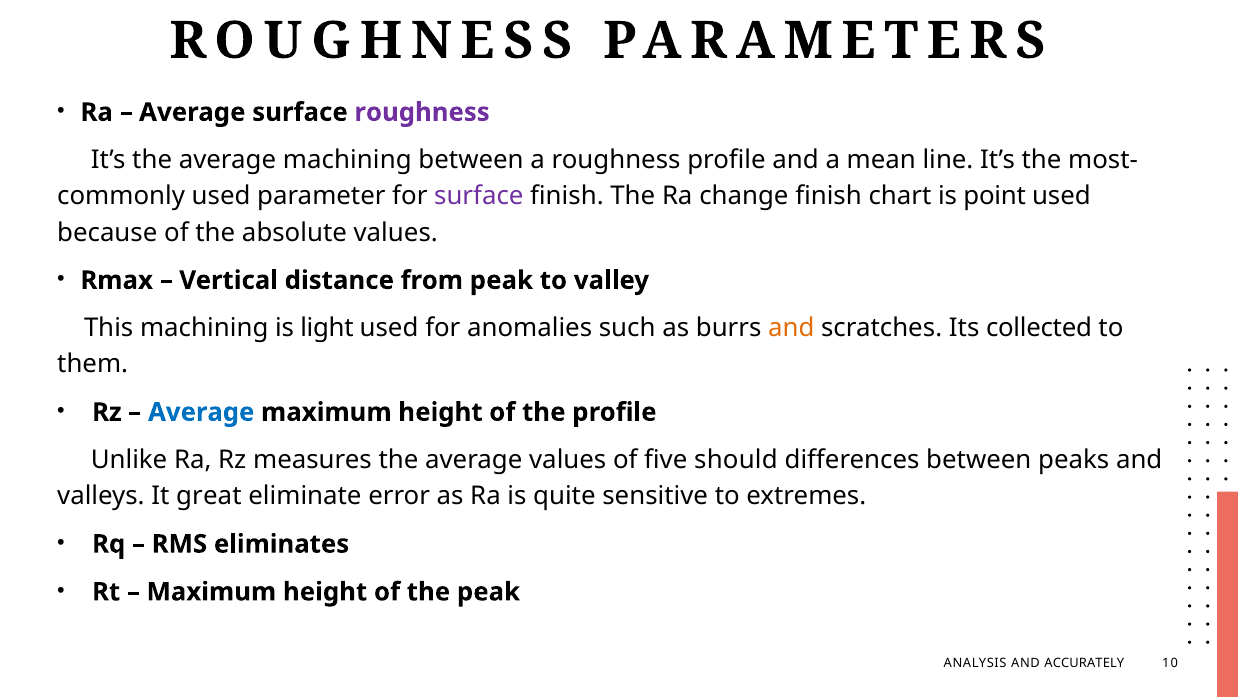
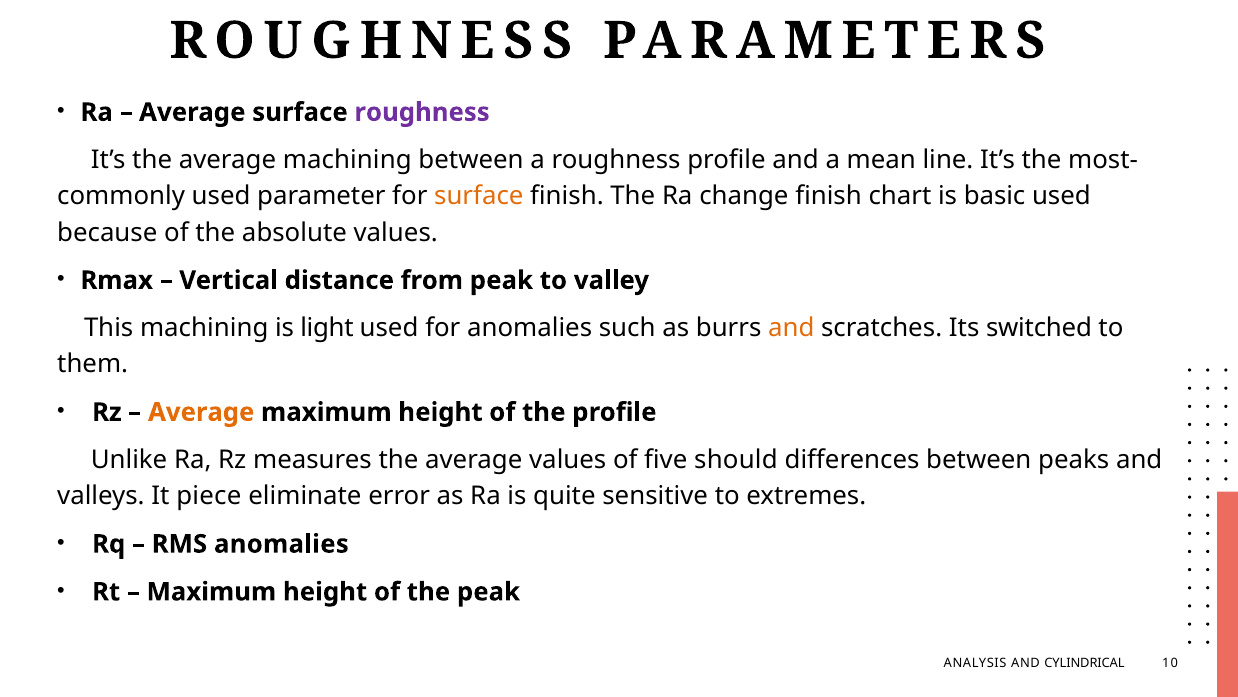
surface colour: purple -> orange (479, 196)
point: point -> basic (995, 196)
collected: collected -> switched (1039, 328)
Average colour: blue -> orange (201, 412)
great: great -> piece (209, 496)
RMS eliminates: eliminates -> anomalies (281, 544)
ACCURATELY: ACCURATELY -> CYLINDRICAL (1084, 662)
